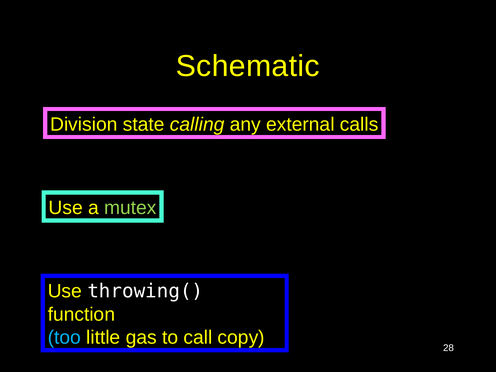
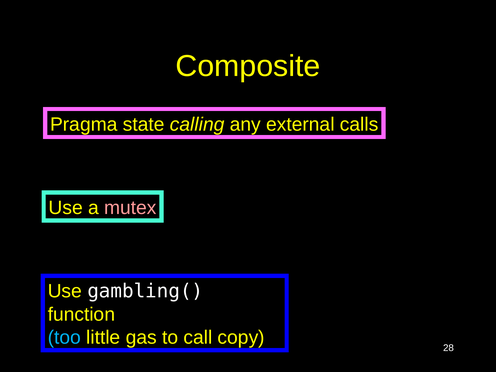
Schematic: Schematic -> Composite (248, 66)
Division: Division -> Pragma (84, 124)
mutex colour: light green -> pink (130, 208)
throwing(: throwing( -> gambling( (145, 291)
